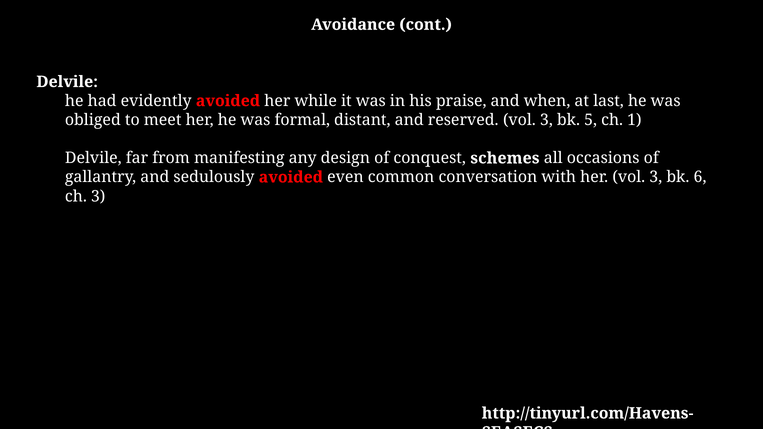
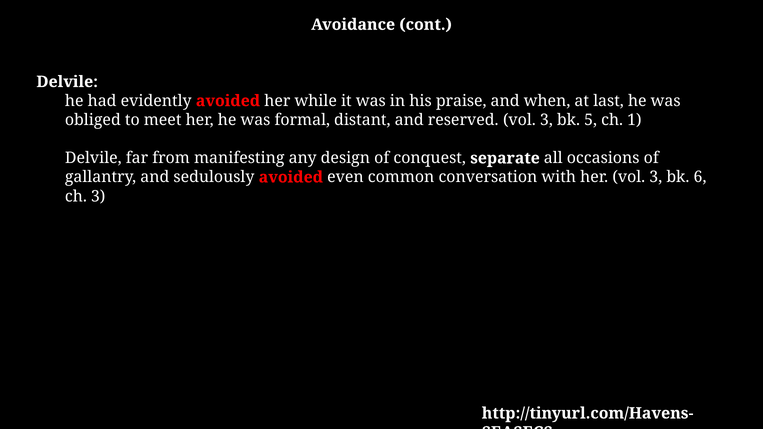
schemes: schemes -> separate (505, 158)
